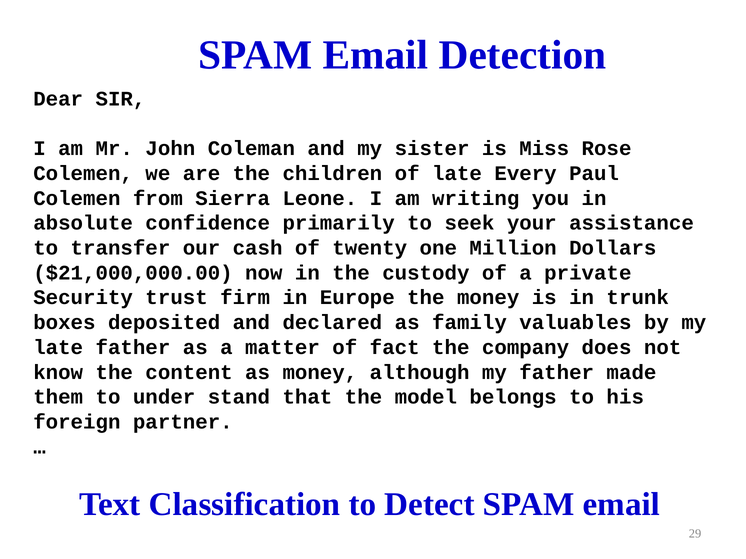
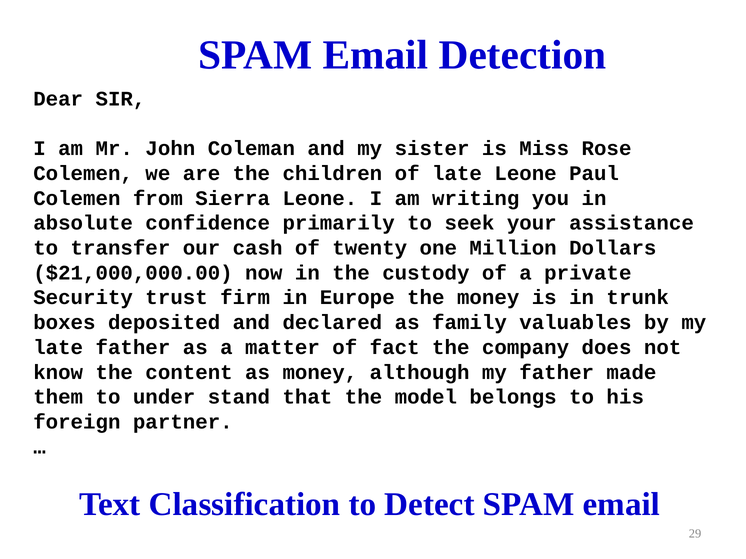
late Every: Every -> Leone (526, 174)
